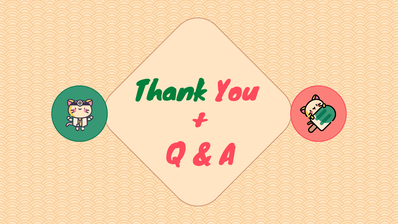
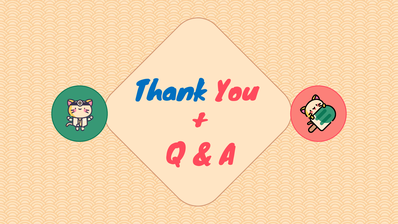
Thank colour: green -> blue (170, 91)
